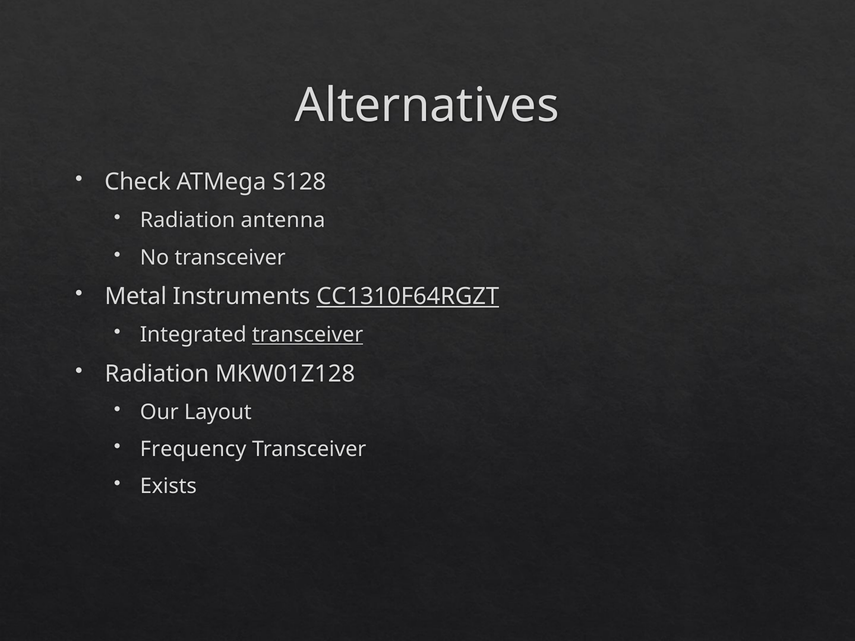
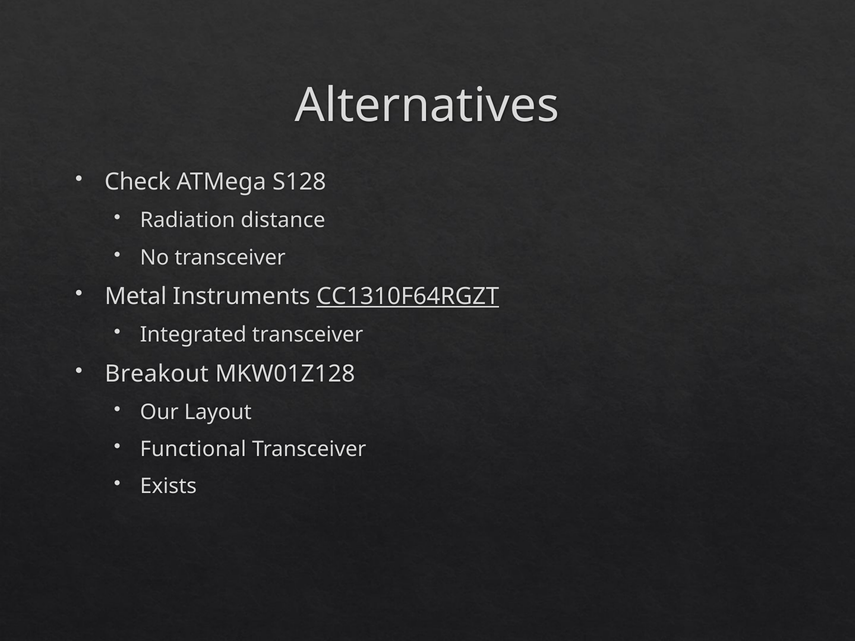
antenna: antenna -> distance (283, 220)
transceiver underline: present -> none (308, 335)
Radiation: Radiation -> Breakout (157, 374)
Frequency: Frequency -> Functional (193, 450)
